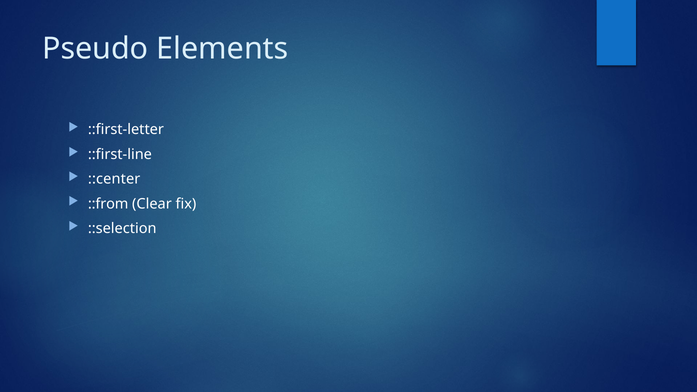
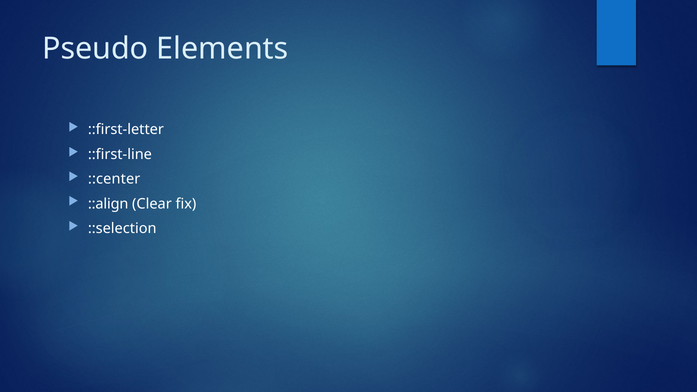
::from: ::from -> ::align (108, 204)
